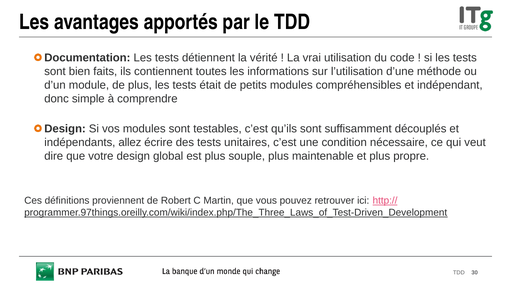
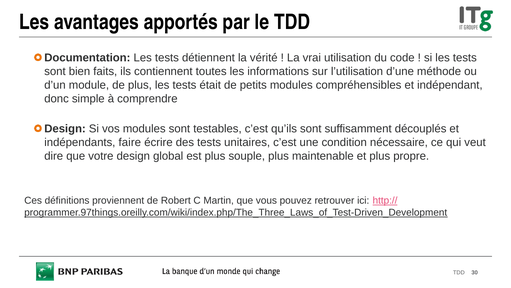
allez: allez -> faire (130, 142)
